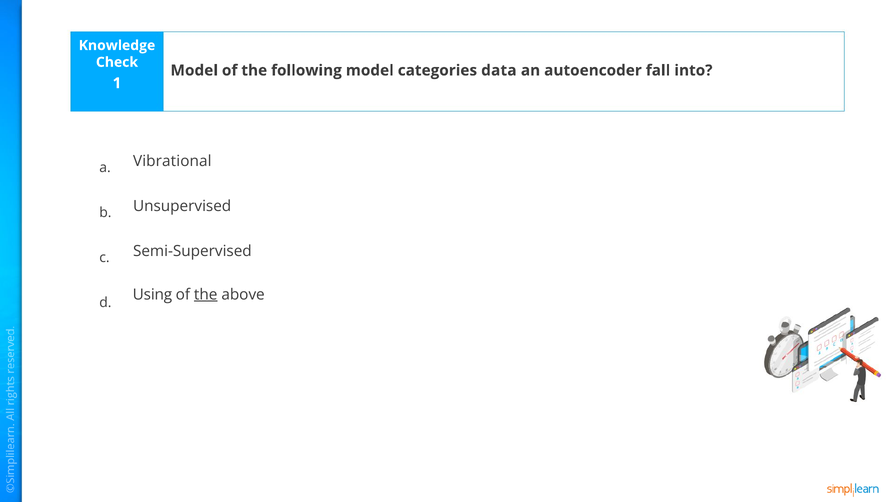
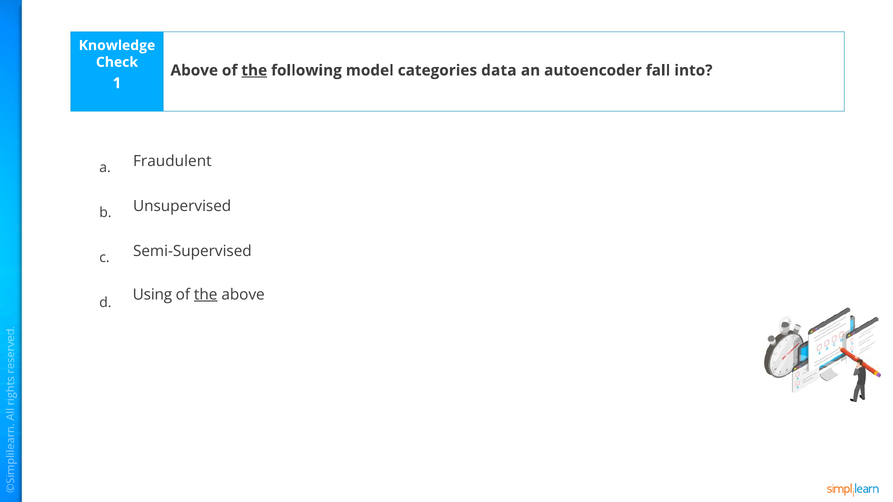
Model: Model -> Above (194, 70)
the underline: none -> present (254, 70)
Vibrational: Vibrational -> Fraudulent (172, 161)
